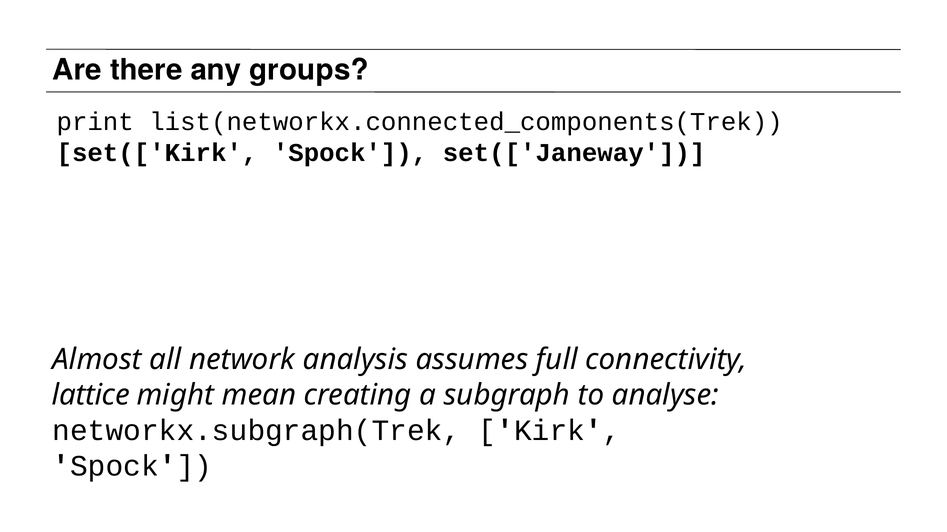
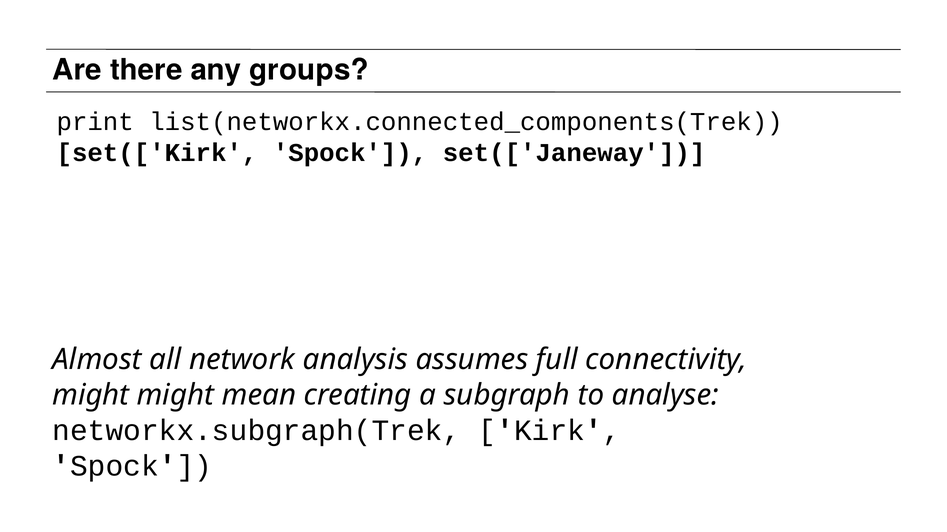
lattice: lattice -> might (91, 395)
